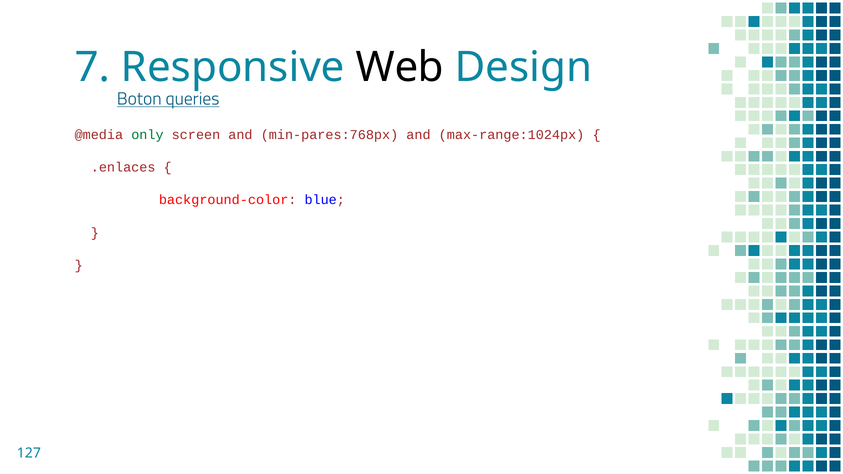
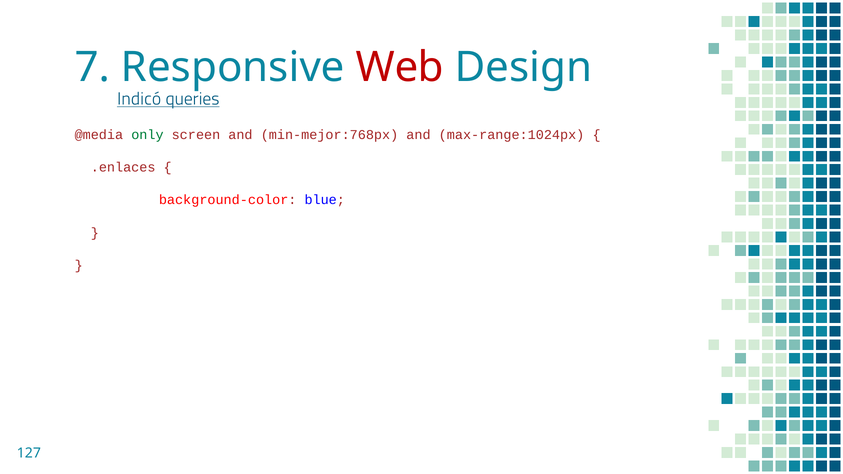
Web colour: black -> red (400, 67)
Boton: Boton -> Indicó (139, 99)
min-pares:768px: min-pares:768px -> min-mejor:768px (329, 135)
